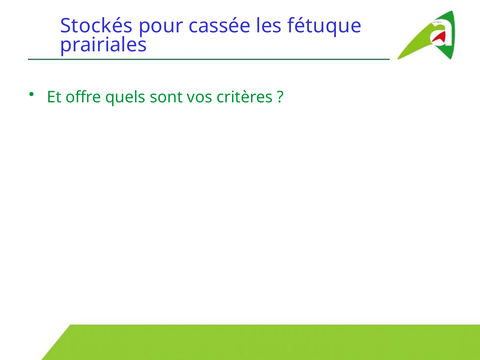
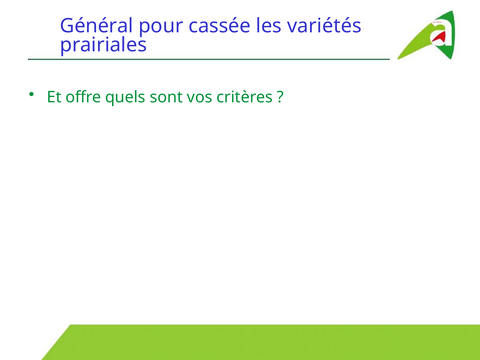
Stockés: Stockés -> Général (97, 26)
fétuque: fétuque -> variétés (324, 26)
